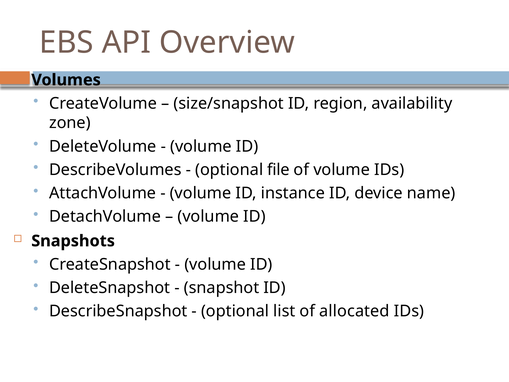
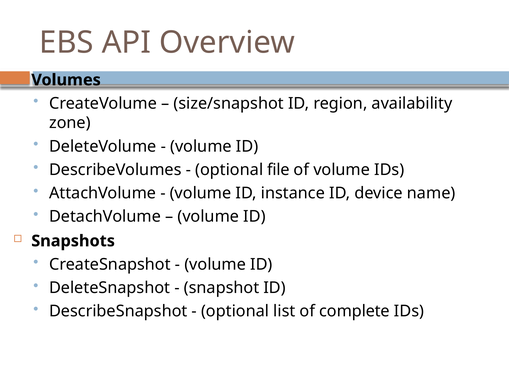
allocated: allocated -> complete (355, 311)
